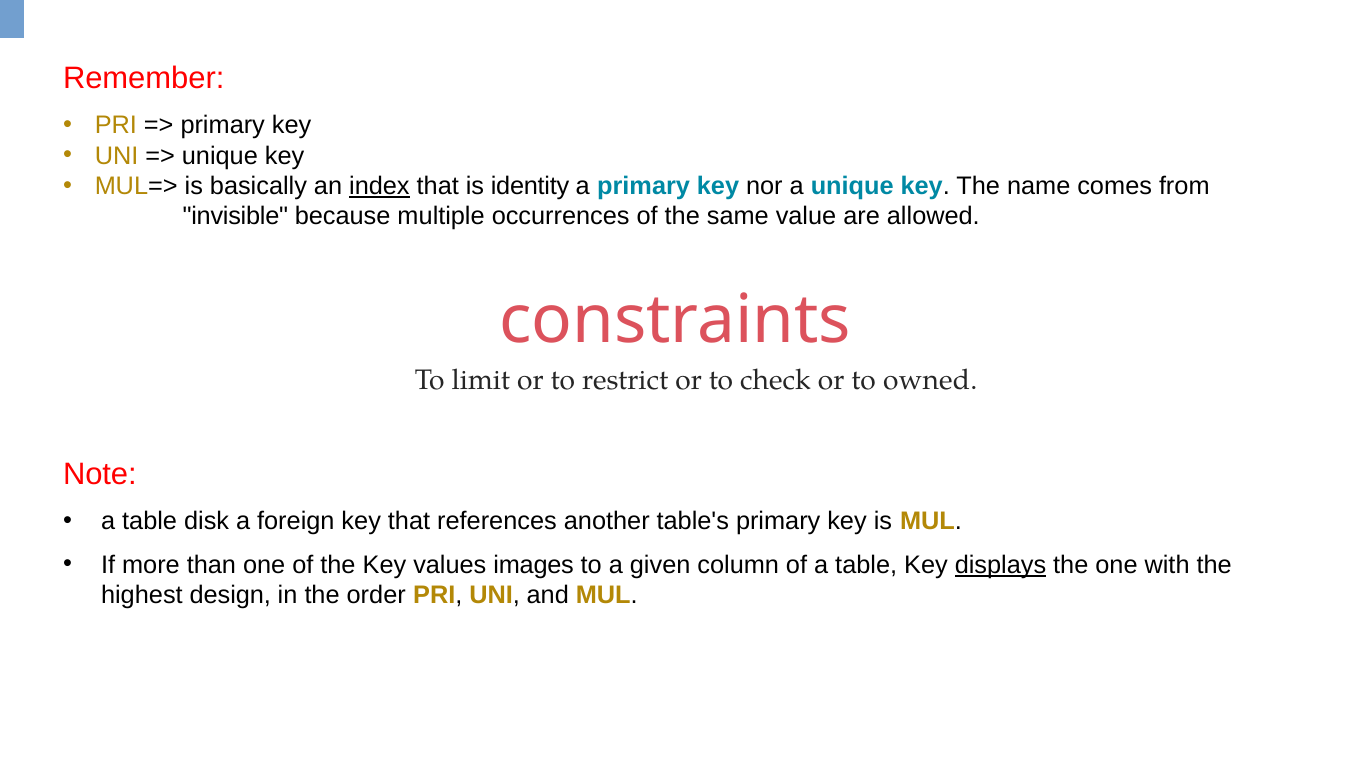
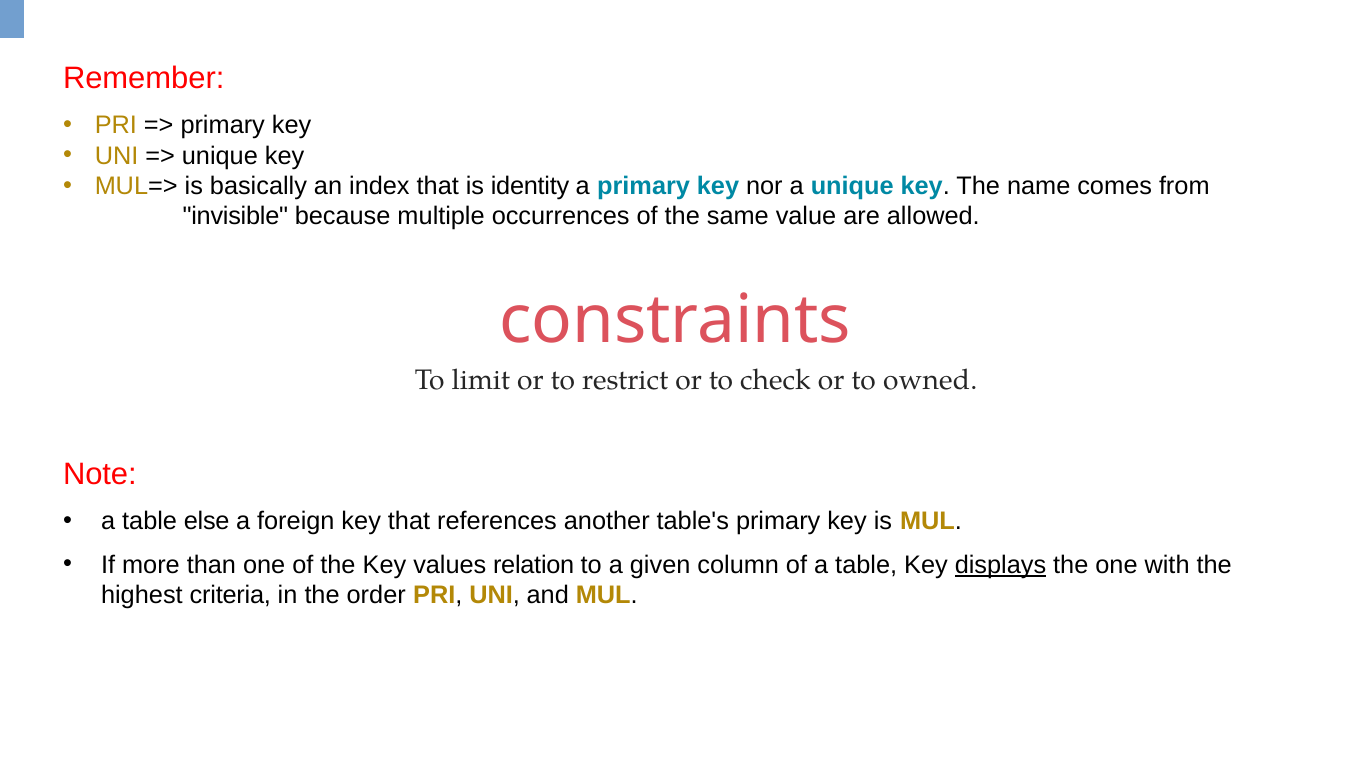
index underline: present -> none (379, 186)
disk: disk -> else (207, 521)
images: images -> relation (534, 565)
design: design -> criteria (230, 595)
